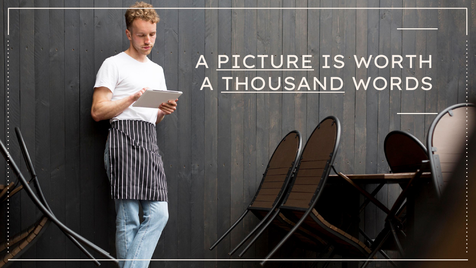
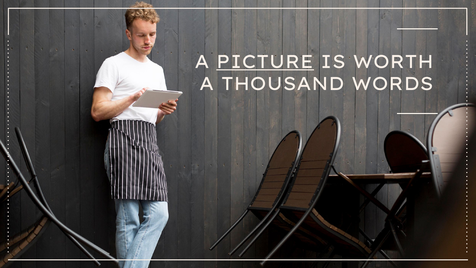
THOUSAND underline: present -> none (283, 84)
